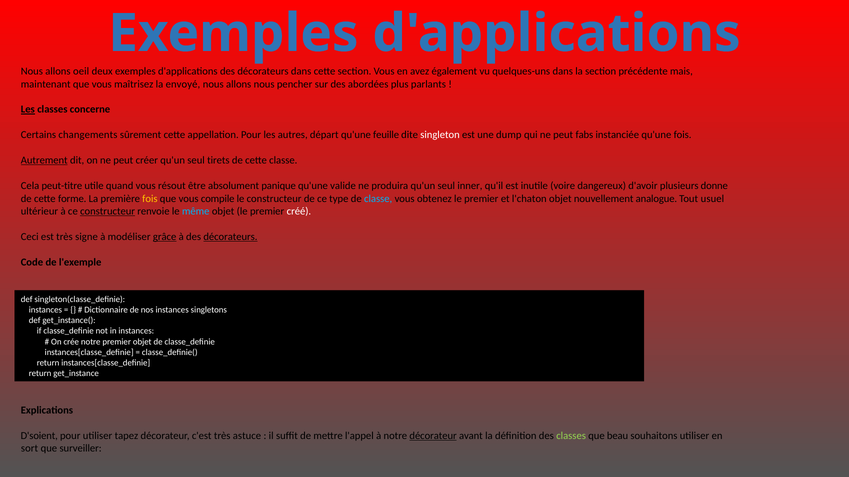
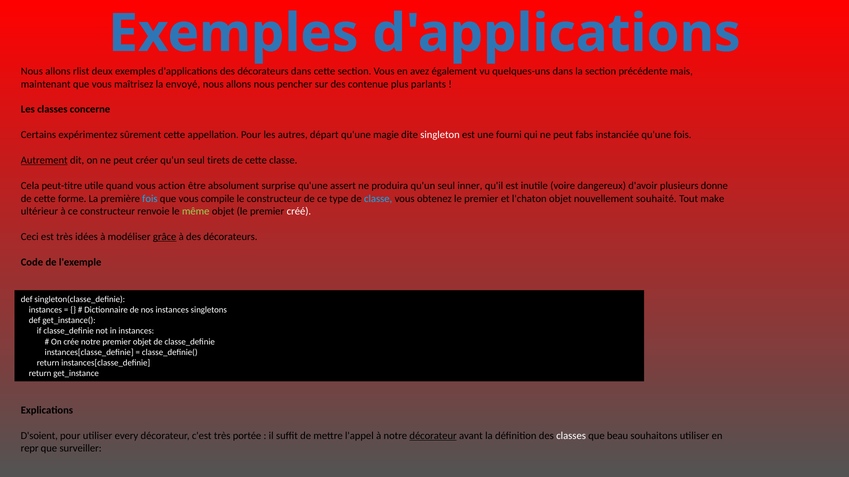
oeil: oeil -> rlist (81, 71)
abordées: abordées -> contenue (368, 84)
Les underline: present -> none (28, 110)
changements: changements -> expérimentez (88, 135)
feuille: feuille -> magie (386, 135)
dump: dump -> fourni (509, 135)
résout: résout -> action (172, 186)
panique: panique -> surprise (279, 186)
valide: valide -> assert (343, 186)
fois colour: yellow -> light blue (150, 199)
analogue: analogue -> souhaité (656, 199)
usuel: usuel -> make (712, 199)
constructeur underline: present -> none (108, 211)
même colour: light blue -> light green (196, 211)
signe: signe -> idées (87, 237)
décorateurs underline: present -> none (230, 237)
tapez: tapez -> every (126, 436)
astuce: astuce -> portée (247, 436)
classes colour: light green -> white (571, 436)
sort: sort -> repr (30, 449)
